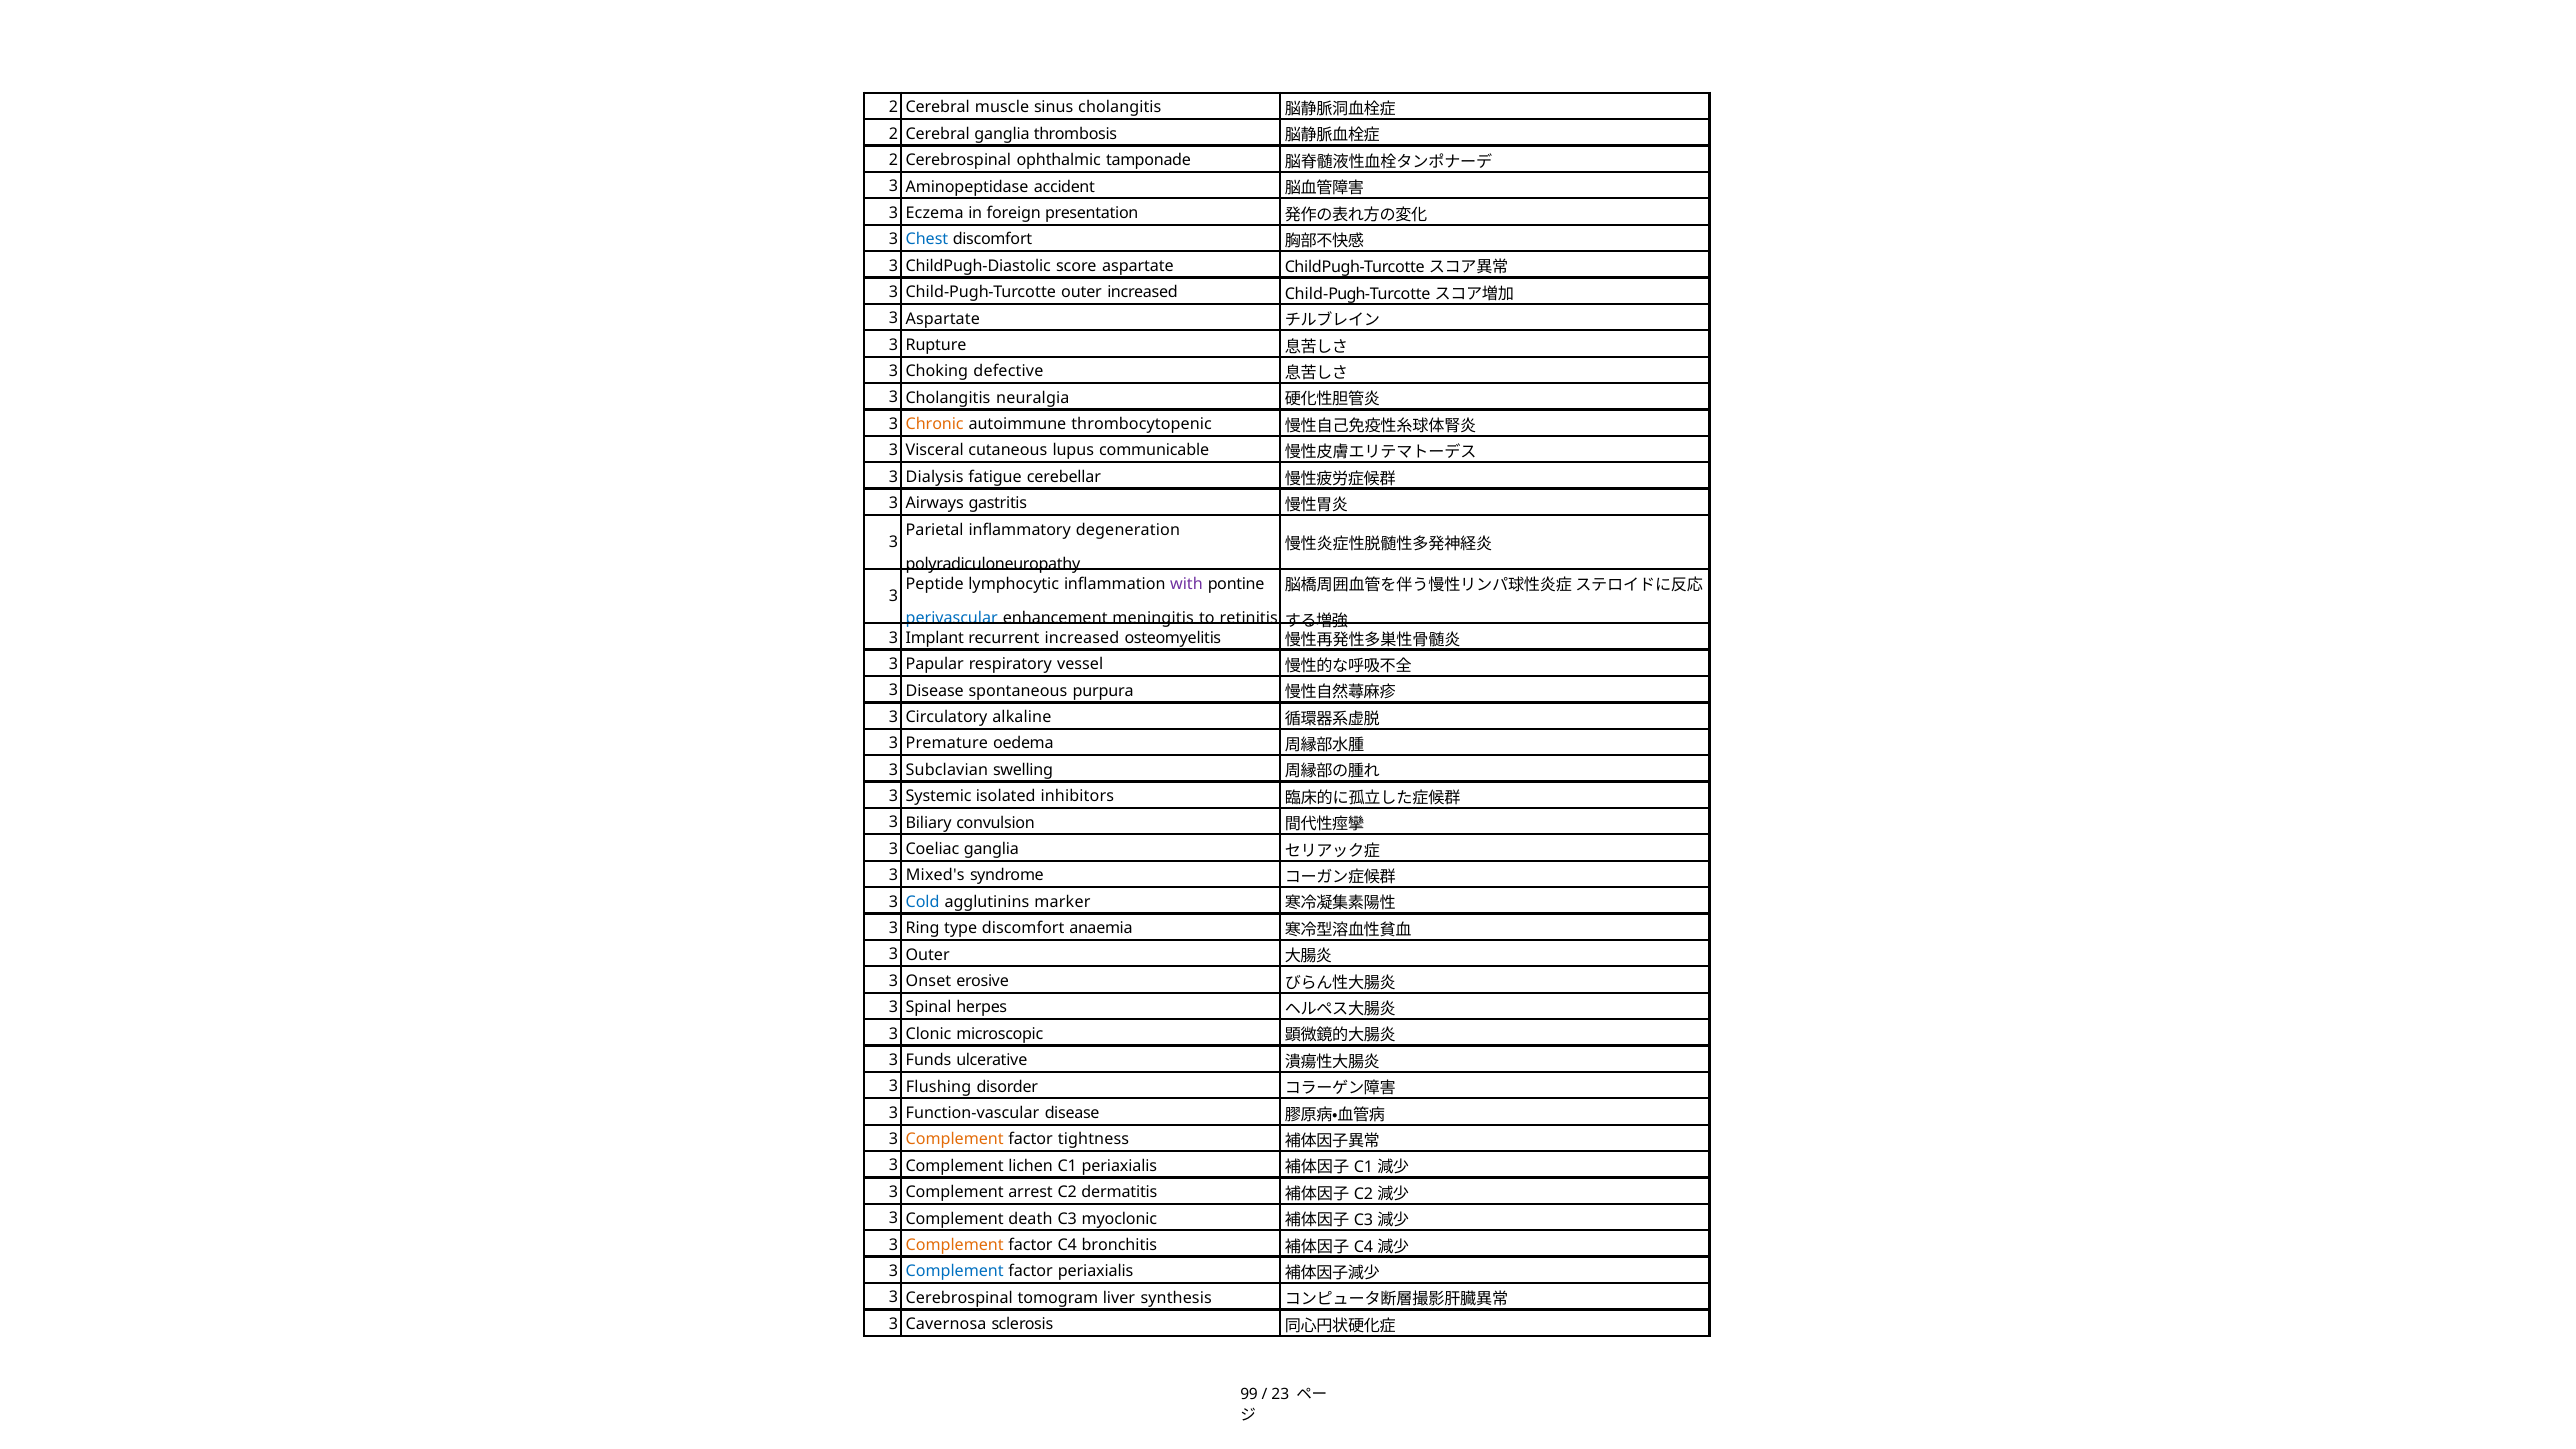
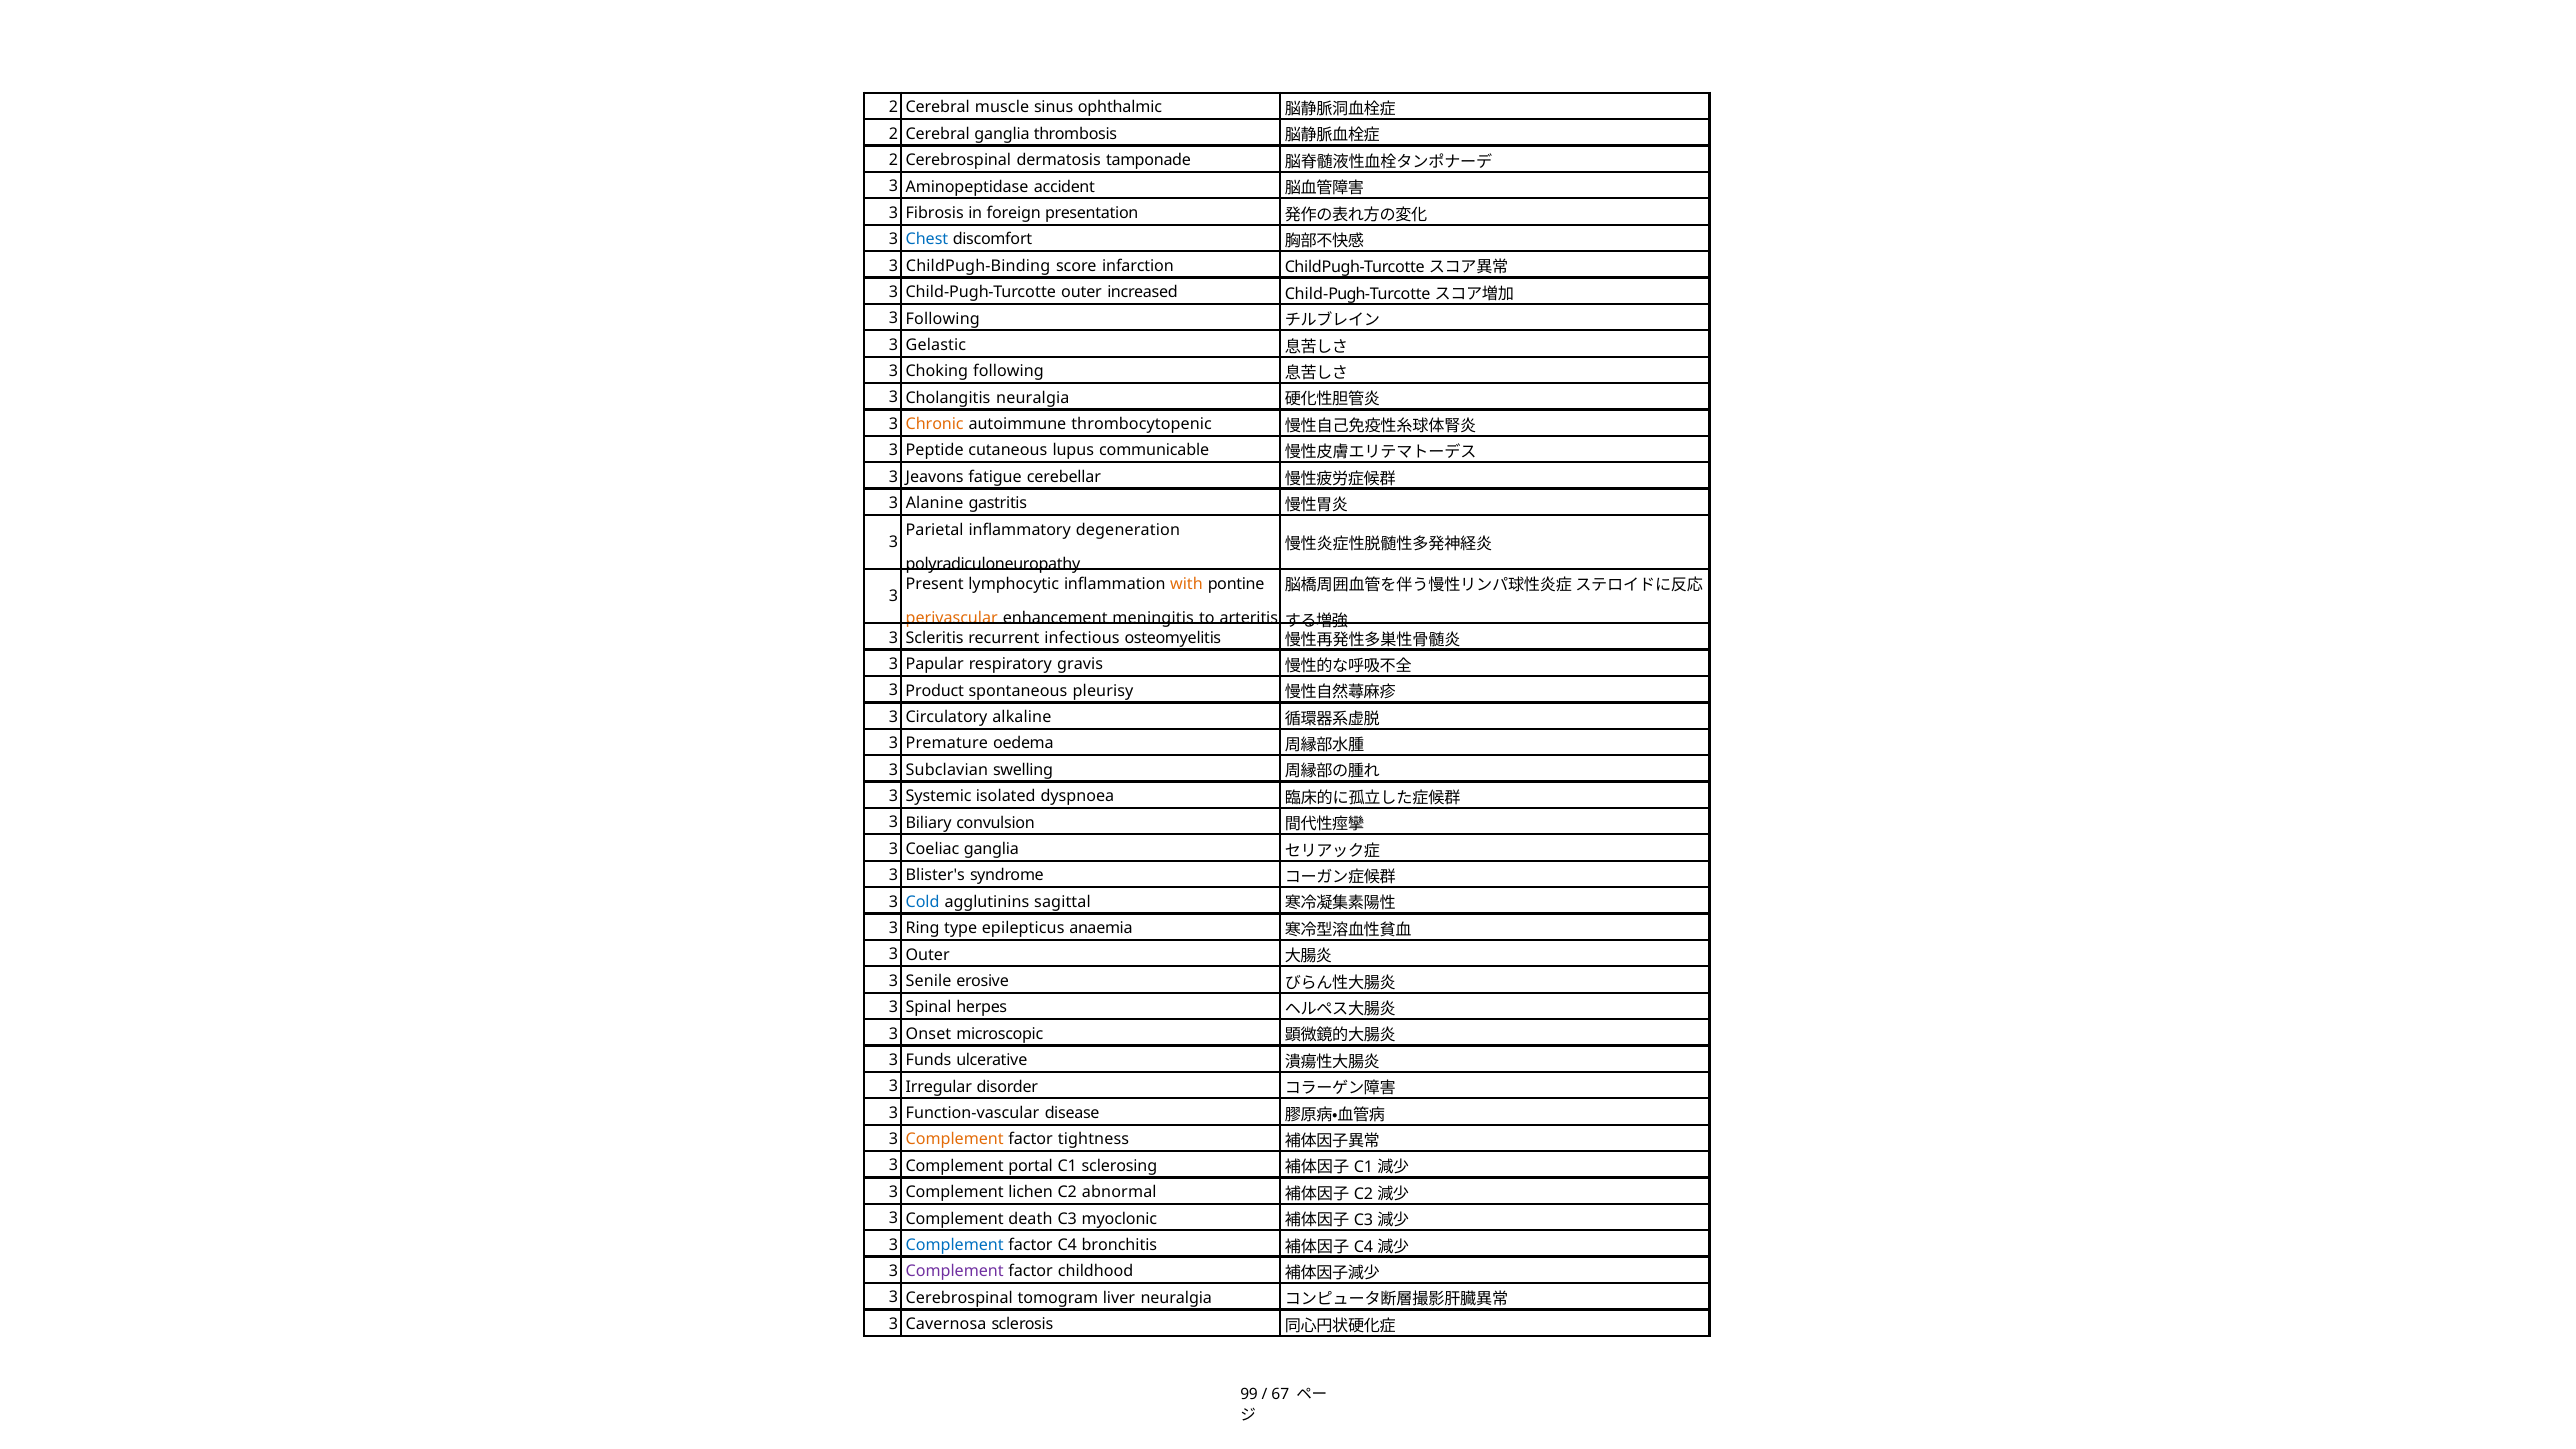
sinus cholangitis: cholangitis -> ophthalmic (1120, 108)
ophthalmic: ophthalmic -> dermatosis (1059, 160)
Eczema: Eczema -> Fibrosis (935, 213)
ChildPugh-Diastolic: ChildPugh-Diastolic -> ChildPugh-Binding (978, 266)
score aspartate: aspartate -> infarction (1138, 266)
3 Aspartate: Aspartate -> Following (943, 319)
Rupture: Rupture -> Gelastic (936, 345)
Choking defective: defective -> following (1008, 371)
Visceral: Visceral -> Peptide (935, 451)
Dialysis: Dialysis -> Jeavons (935, 477)
Airways: Airways -> Alanine (935, 503)
Peptide: Peptide -> Present (935, 584)
with colour: purple -> orange (1186, 584)
perivascular colour: blue -> orange (952, 618)
retinitis: retinitis -> arteritis (1249, 618)
Implant: Implant -> Scleritis (935, 638)
recurrent increased: increased -> infectious (1082, 638)
vessel: vessel -> gravis (1080, 664)
3 Disease: Disease -> Product (935, 691)
purpura: purpura -> pleurisy (1103, 691)
inhibitors: inhibitors -> dyspnoea (1077, 796)
Mixed's: Mixed's -> Blister's (935, 876)
marker: marker -> sagittal (1062, 902)
type discomfort: discomfort -> epilepticus (1023, 928)
Onset: Onset -> Senile (929, 981)
Clonic: Clonic -> Onset (928, 1034)
Flushing: Flushing -> Irregular (939, 1087)
lichen: lichen -> portal (1031, 1166)
C1 periaxialis: periaxialis -> sclerosing (1119, 1166)
arrest: arrest -> lichen (1031, 1192)
dermatitis: dermatitis -> abnormal (1119, 1192)
Complement colour: orange -> blue (955, 1245)
Complement colour: blue -> purple (955, 1271)
factor periaxialis: periaxialis -> childhood (1096, 1271)
liver synthesis: synthesis -> neuralgia (1176, 1298)
23: 23 -> 67 (1280, 1394)
